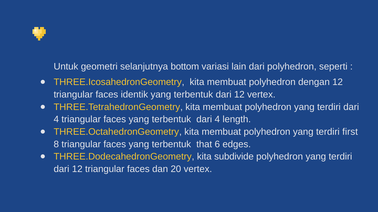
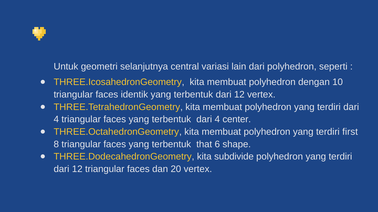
bottom: bottom -> central (185, 67)
dengan 12: 12 -> 10 (338, 82)
length: length -> center (237, 120)
edges: edges -> shape (237, 145)
